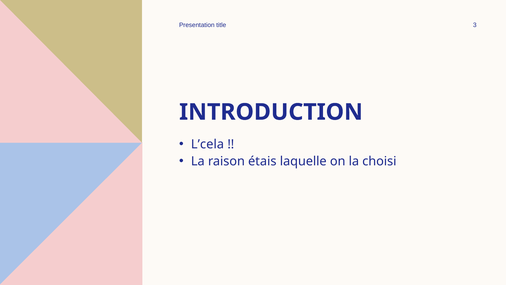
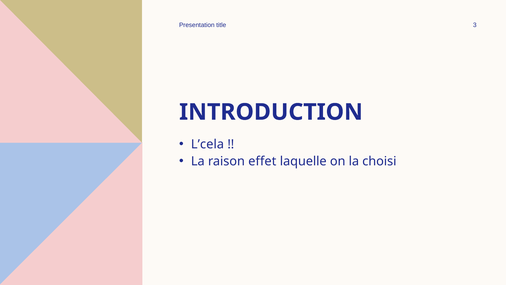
étais: étais -> effet (262, 161)
